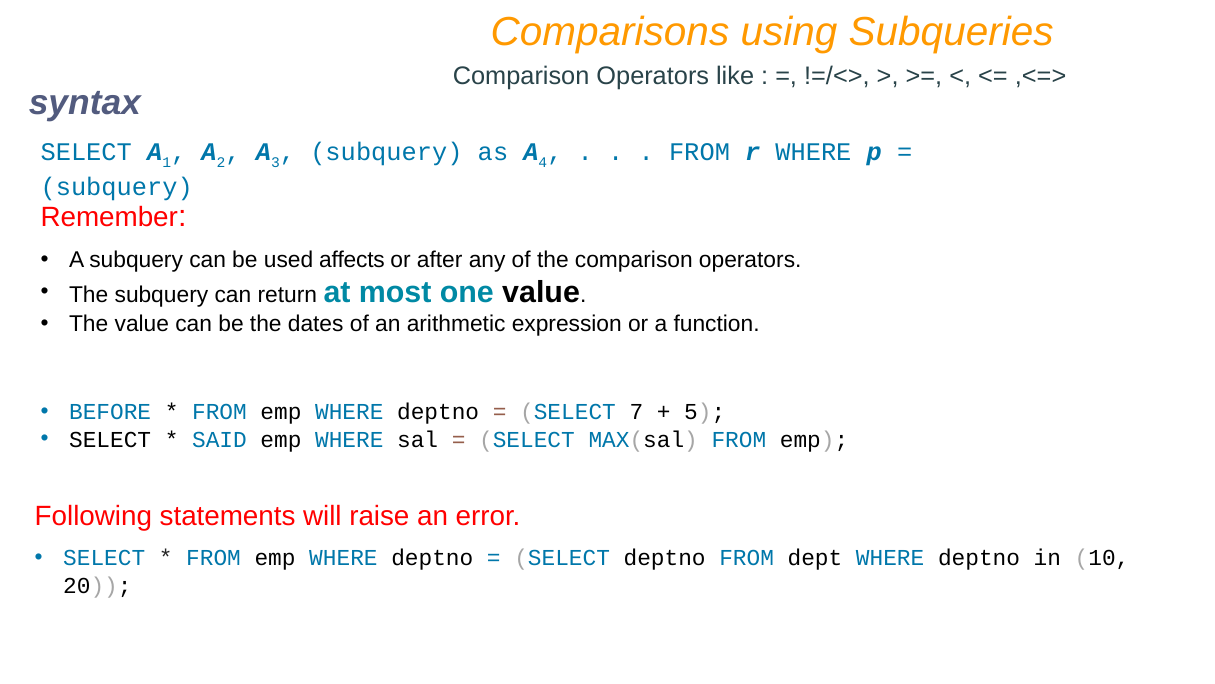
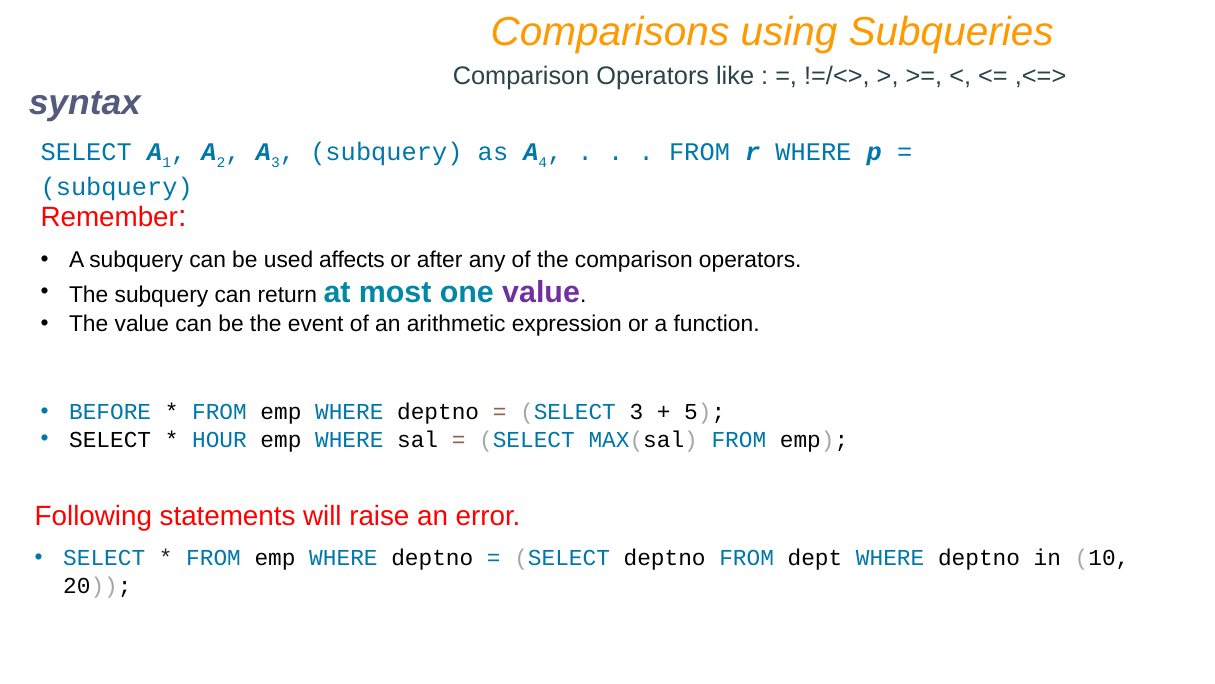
value colour: black -> purple (541, 292)
dates: dates -> event (316, 324)
SELECT 7: 7 -> 3 (636, 412)
SAID: SAID -> HOUR (219, 439)
